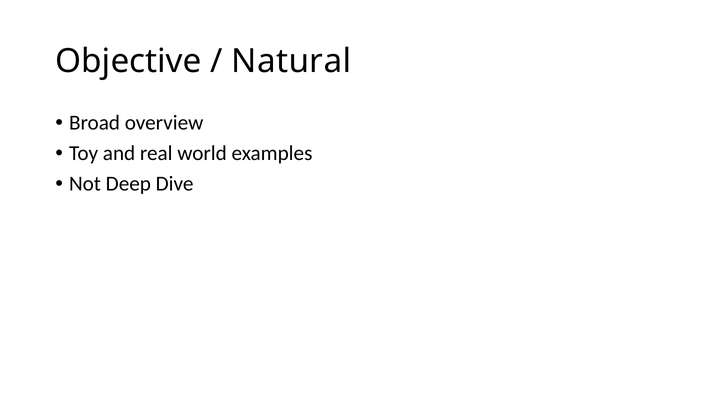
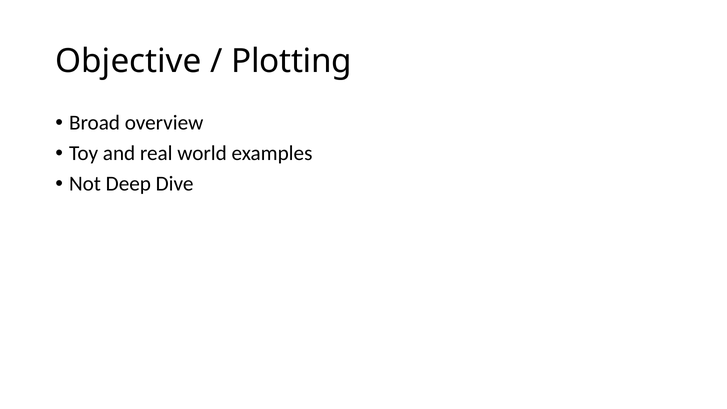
Natural: Natural -> Plotting (292, 61)
